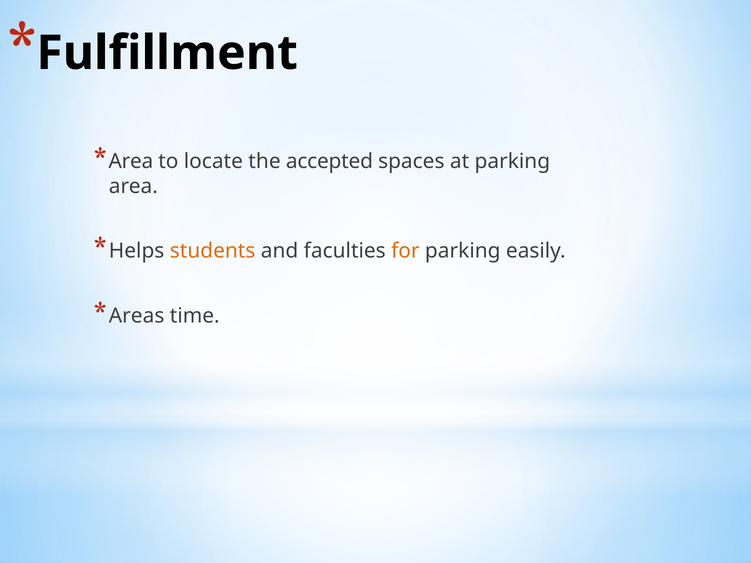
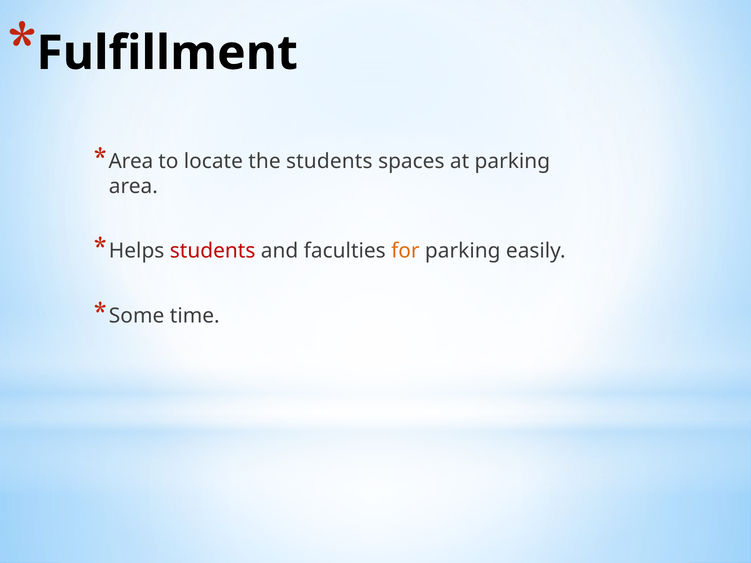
the accepted: accepted -> students (329, 161)
students colour: orange -> red (213, 251)
Areas: Areas -> Some (137, 316)
